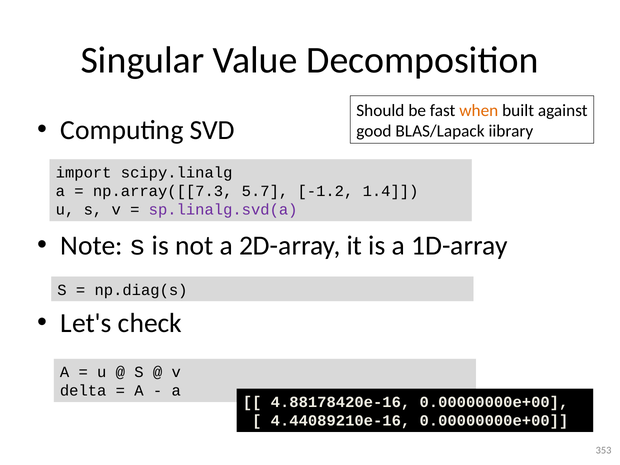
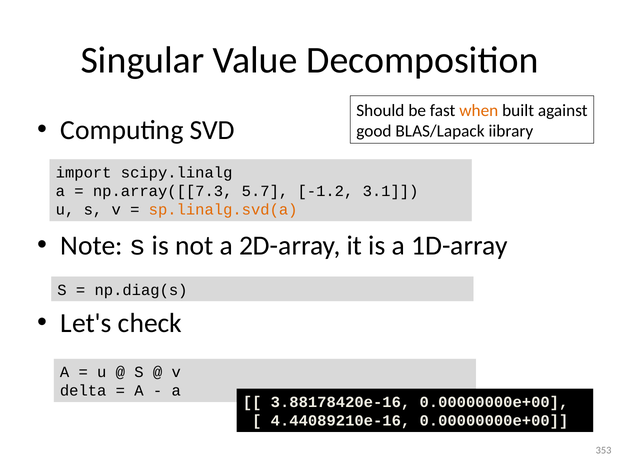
1.4: 1.4 -> 3.1 (391, 191)
sp.linalg.svd(a colour: purple -> orange (223, 210)
4.88178420e-16: 4.88178420e-16 -> 3.88178420e-16 (340, 402)
